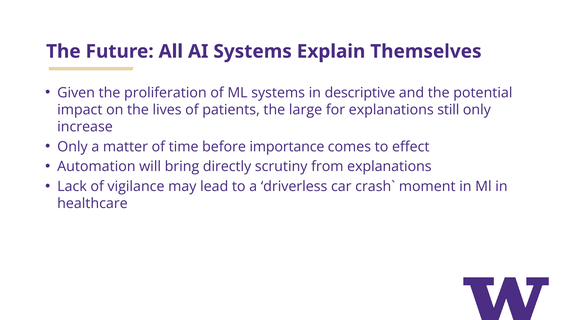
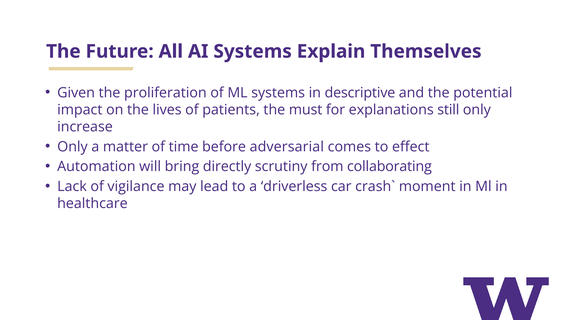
large: large -> must (306, 110)
importance: importance -> adversarial (287, 147)
from explanations: explanations -> collaborating (389, 167)
